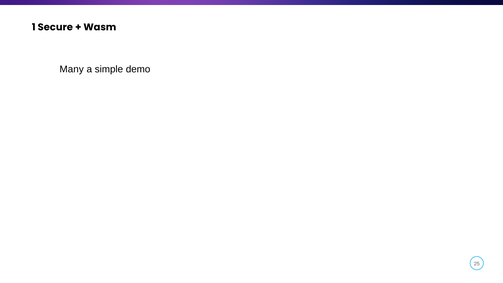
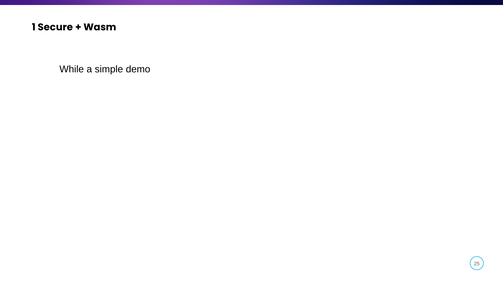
Many: Many -> While (72, 69)
